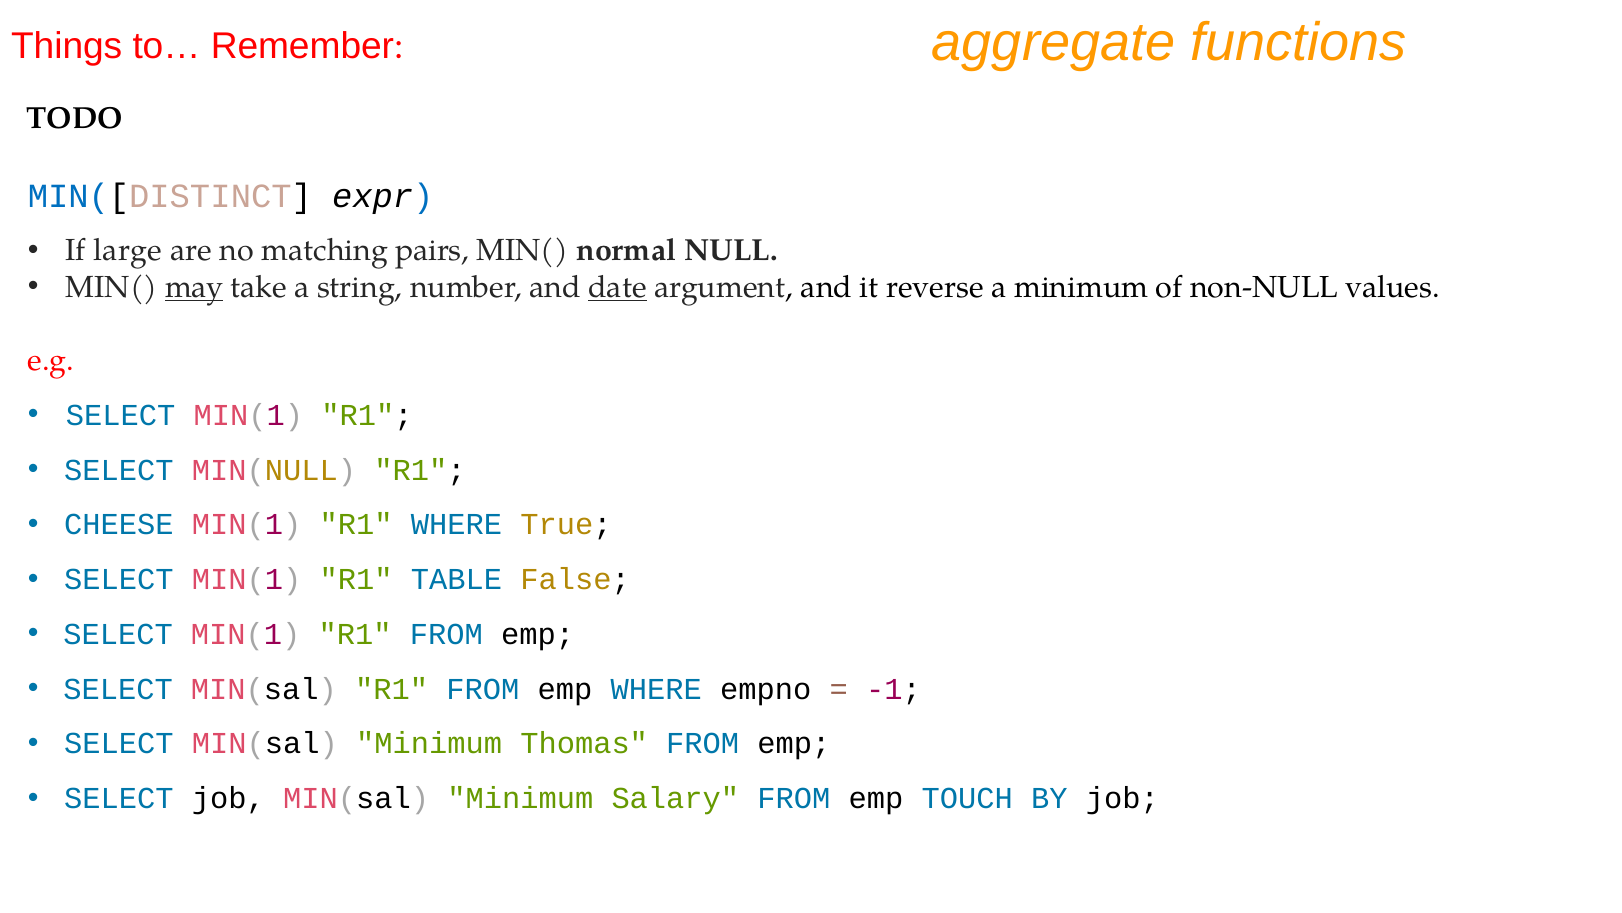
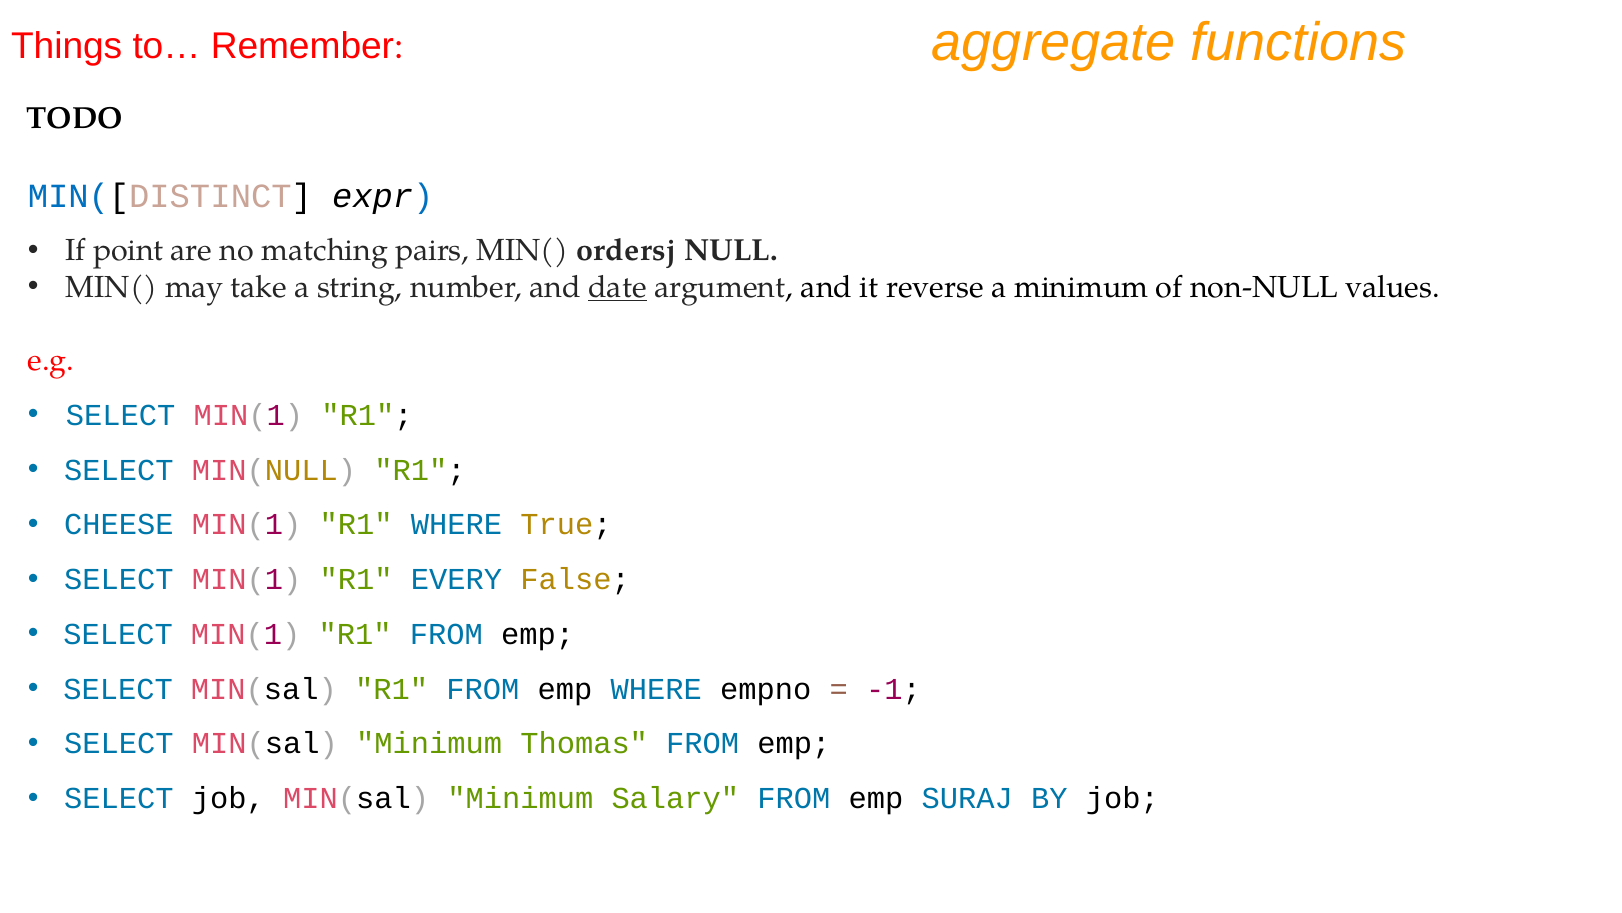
large: large -> point (128, 251)
normal: normal -> ordersj (626, 251)
may underline: present -> none (194, 287)
TABLE: TABLE -> EVERY (456, 579)
TOUCH: TOUCH -> SURAJ (967, 798)
